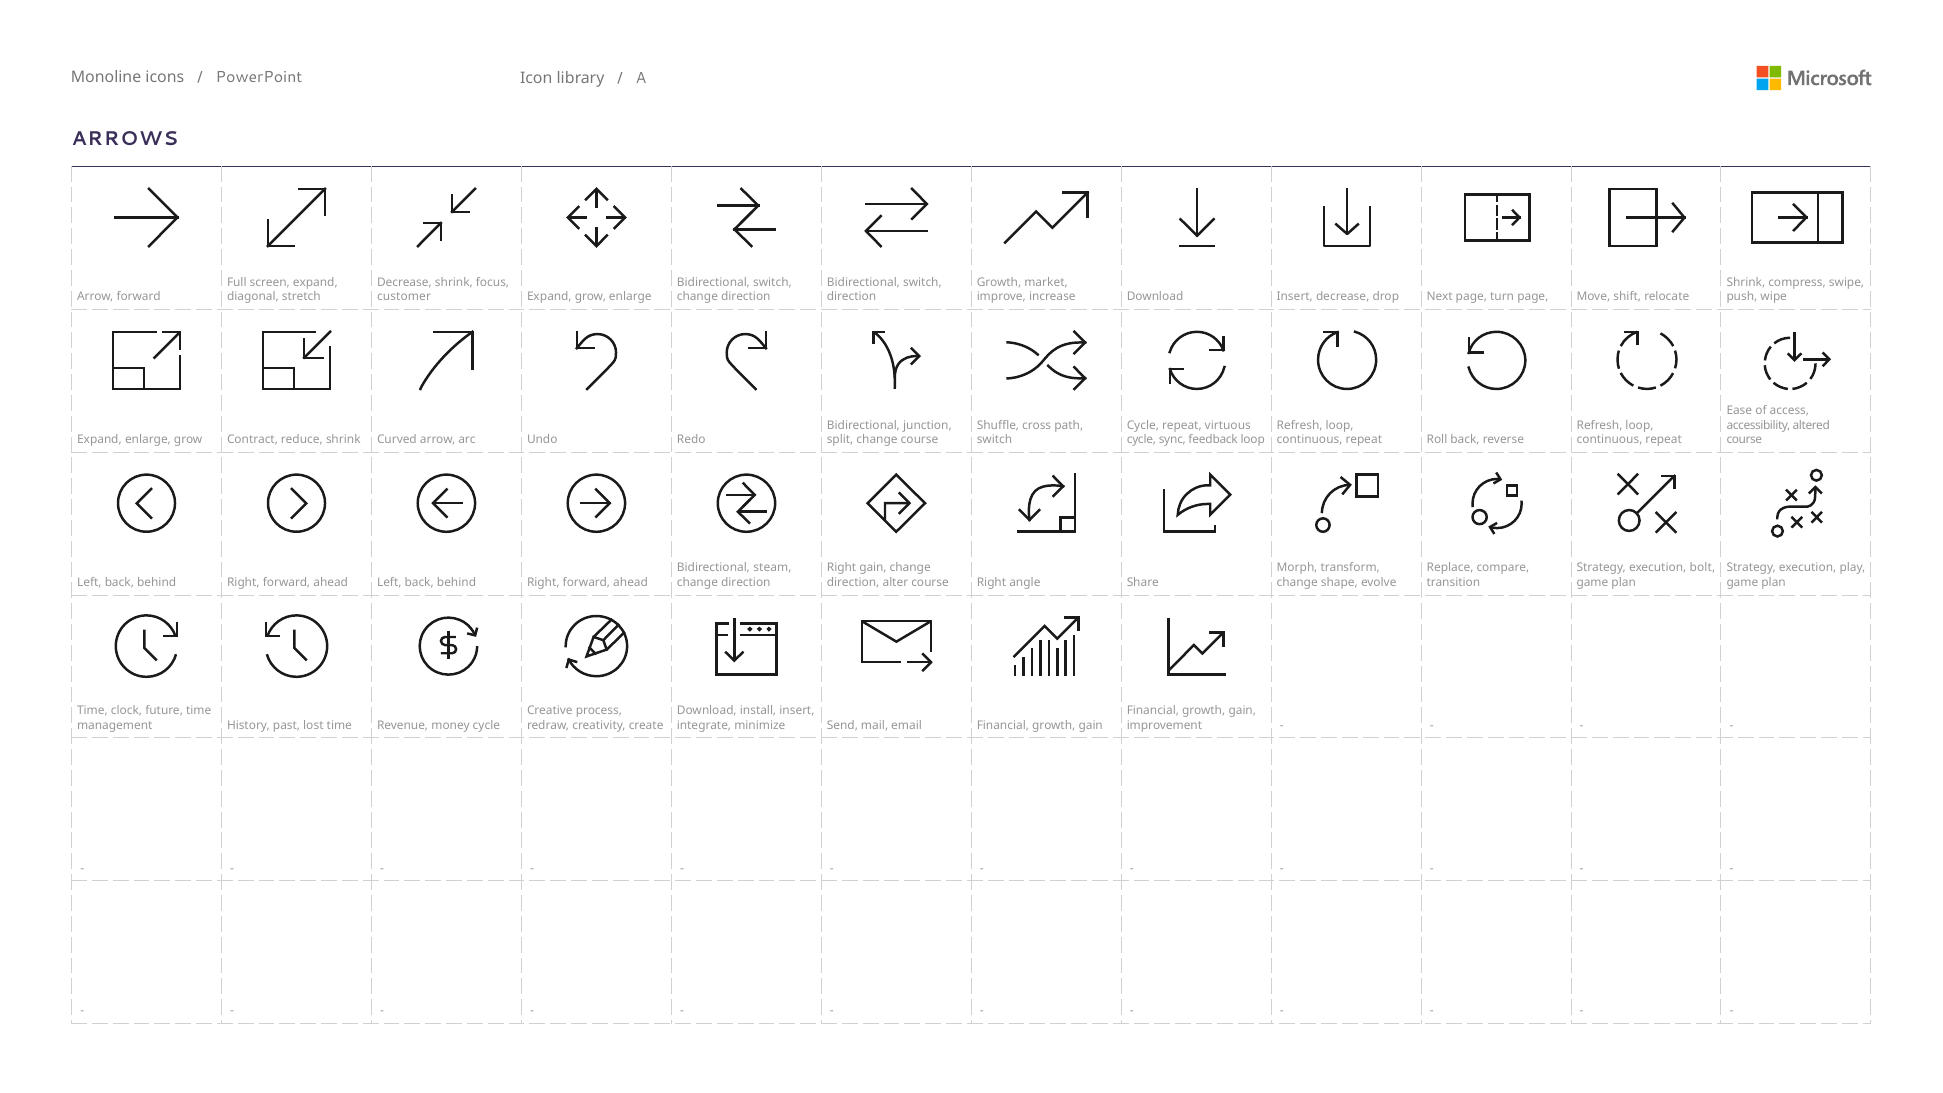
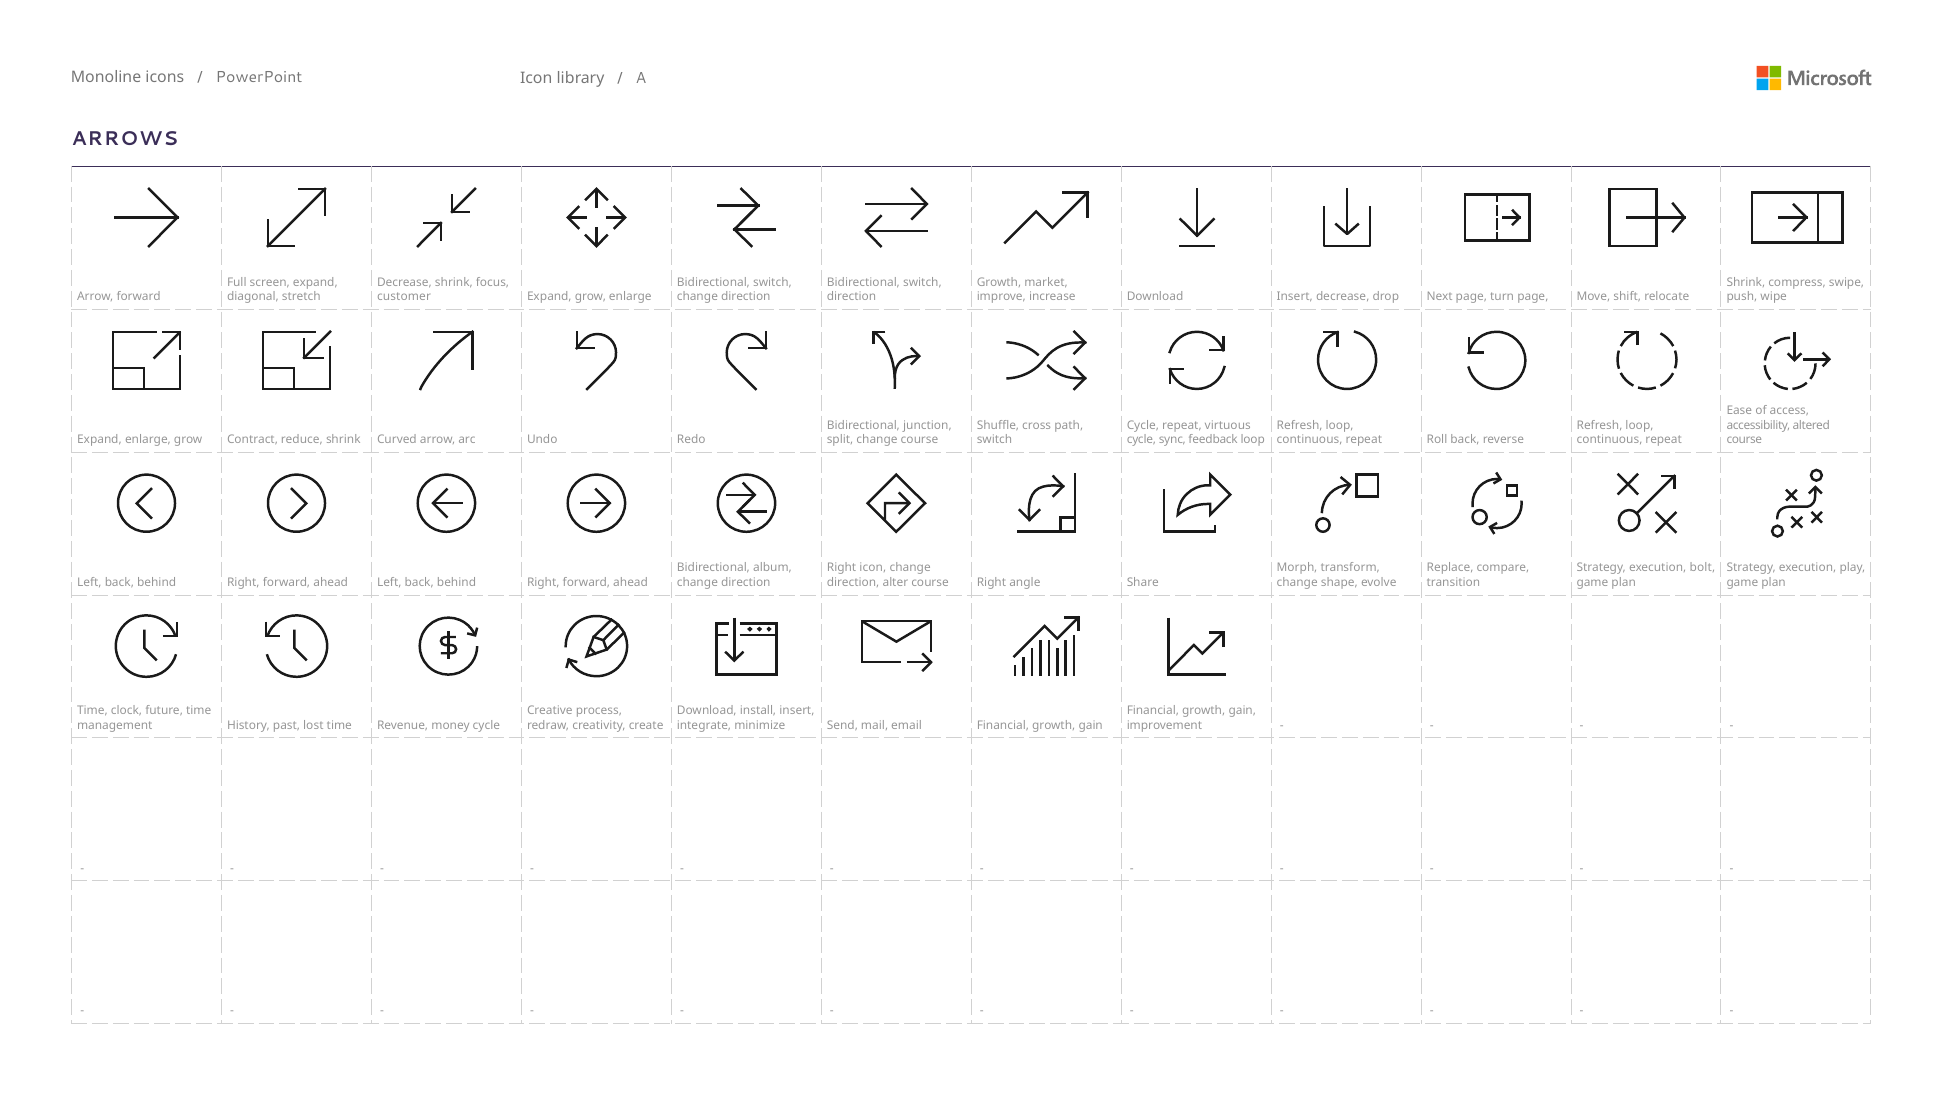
steam: steam -> album (773, 568)
Right gain: gain -> icon (873, 568)
